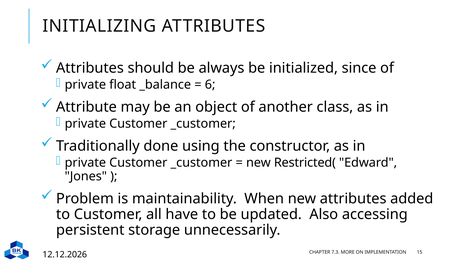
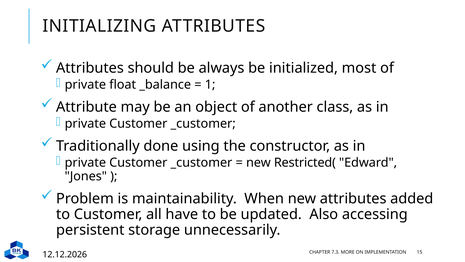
since: since -> most (359, 68)
6: 6 -> 1 (210, 84)
